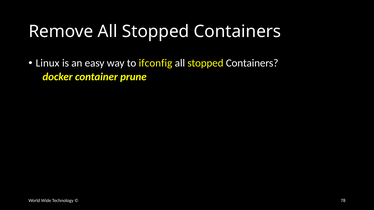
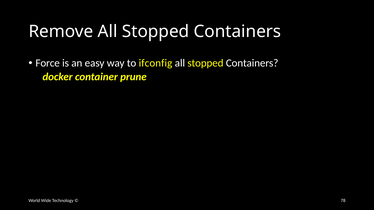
Linux: Linux -> Force (48, 63)
